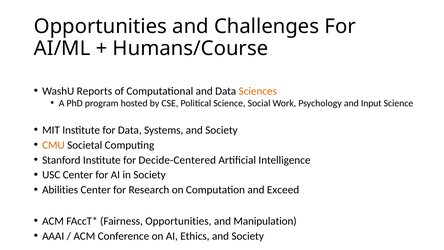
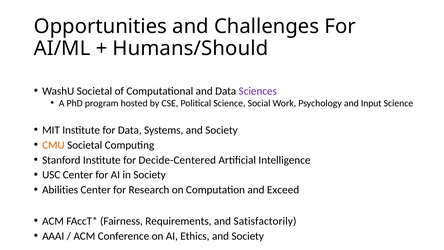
Humans/Course: Humans/Course -> Humans/Should (190, 48)
WashU Reports: Reports -> Societal (94, 91)
Sciences colour: orange -> purple (258, 91)
Fairness Opportunities: Opportunities -> Requirements (178, 221)
Manipulation: Manipulation -> Satisfactorily (265, 221)
